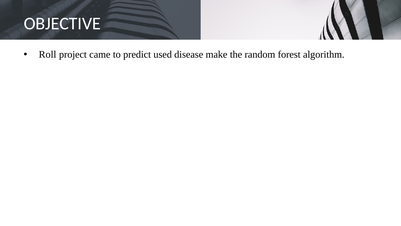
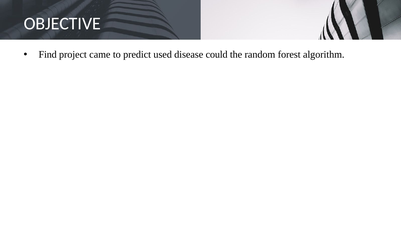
Roll: Roll -> Find (48, 55)
make: make -> could (217, 55)
